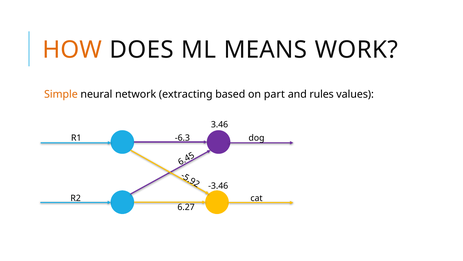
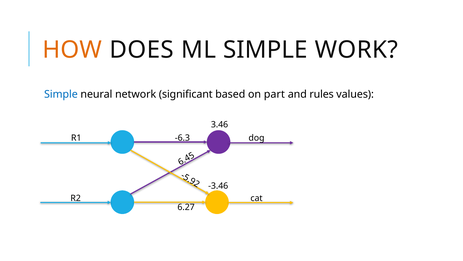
ML MEANS: MEANS -> SIMPLE (265, 50)
Simple colour: orange -> blue (61, 94)
extracting: extracting -> significant (186, 94)
